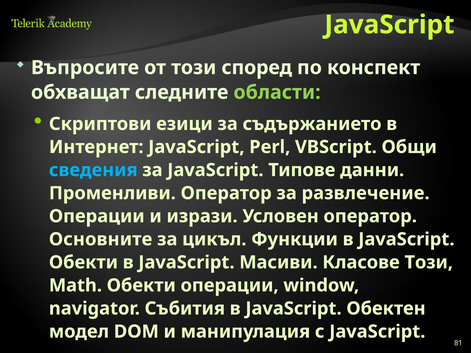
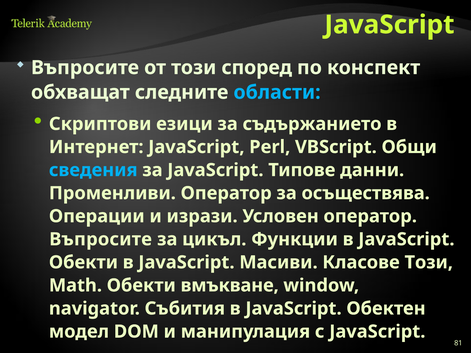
области colour: light green -> light blue (277, 92)
развлечение: развлечение -> осъществява (366, 193)
Основните: Основните -> Въпросите (101, 239)
Обекти операции: операции -> вмъкване (230, 286)
